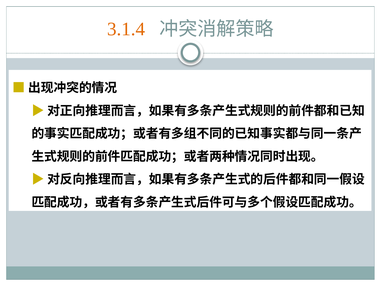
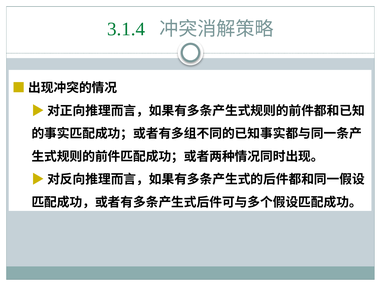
3.1.4 colour: orange -> green (126, 29)
